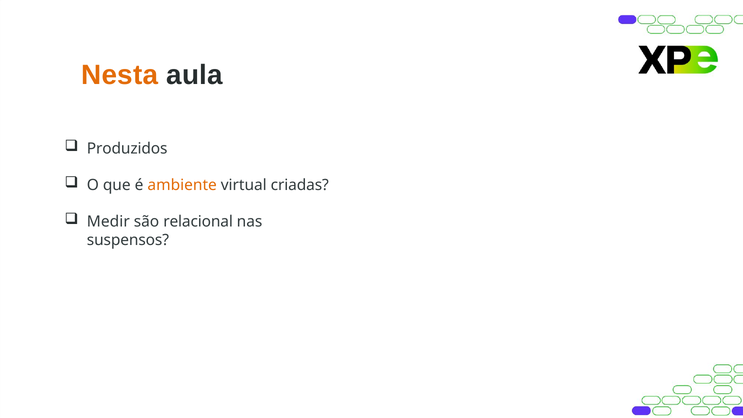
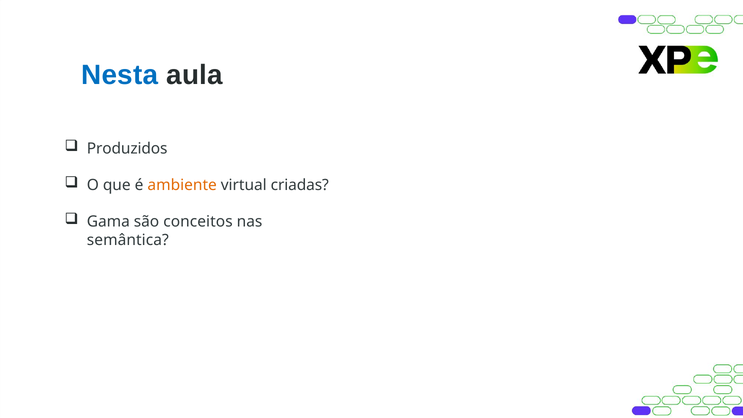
Nesta colour: orange -> blue (120, 75)
Medir: Medir -> Gama (108, 222)
relacional: relacional -> conceitos (198, 222)
suspensos: suspensos -> semântica (128, 240)
